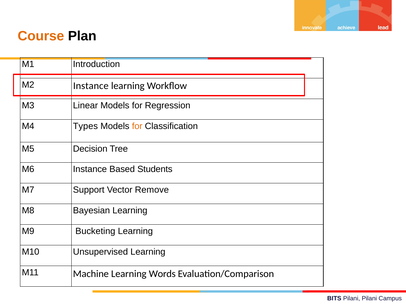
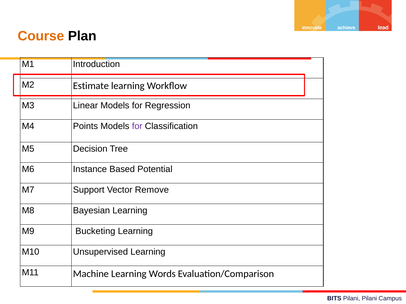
M2 Instance: Instance -> Estimate (91, 86)
Types: Types -> Points (85, 126)
for colour: orange -> purple (137, 126)
Students: Students -> Potential (155, 169)
